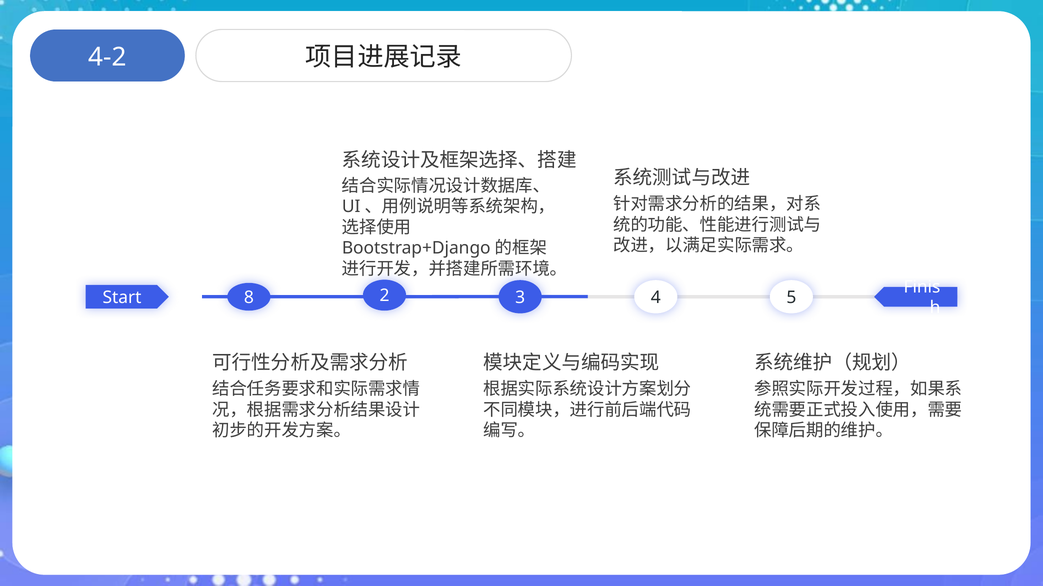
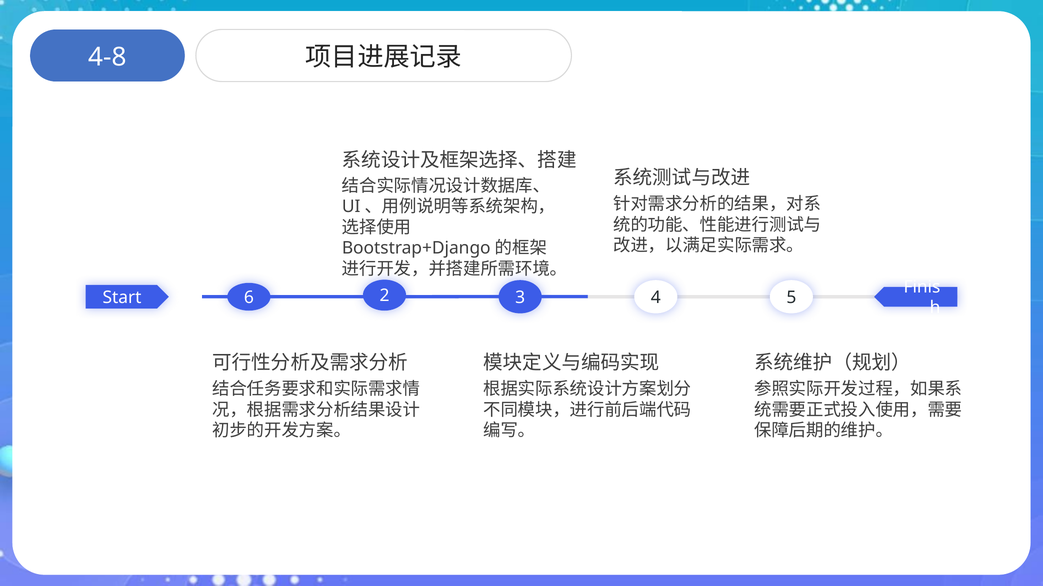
4-2: 4-2 -> 4-8 (107, 57)
8: 8 -> 6 (249, 298)
